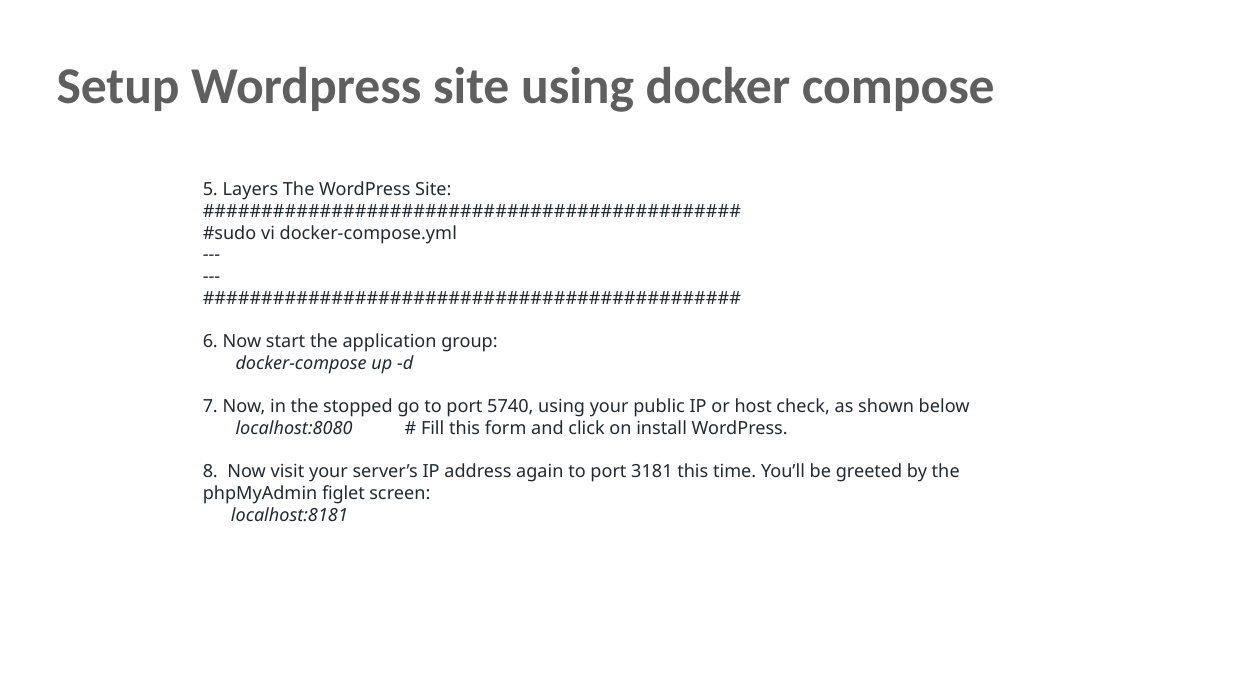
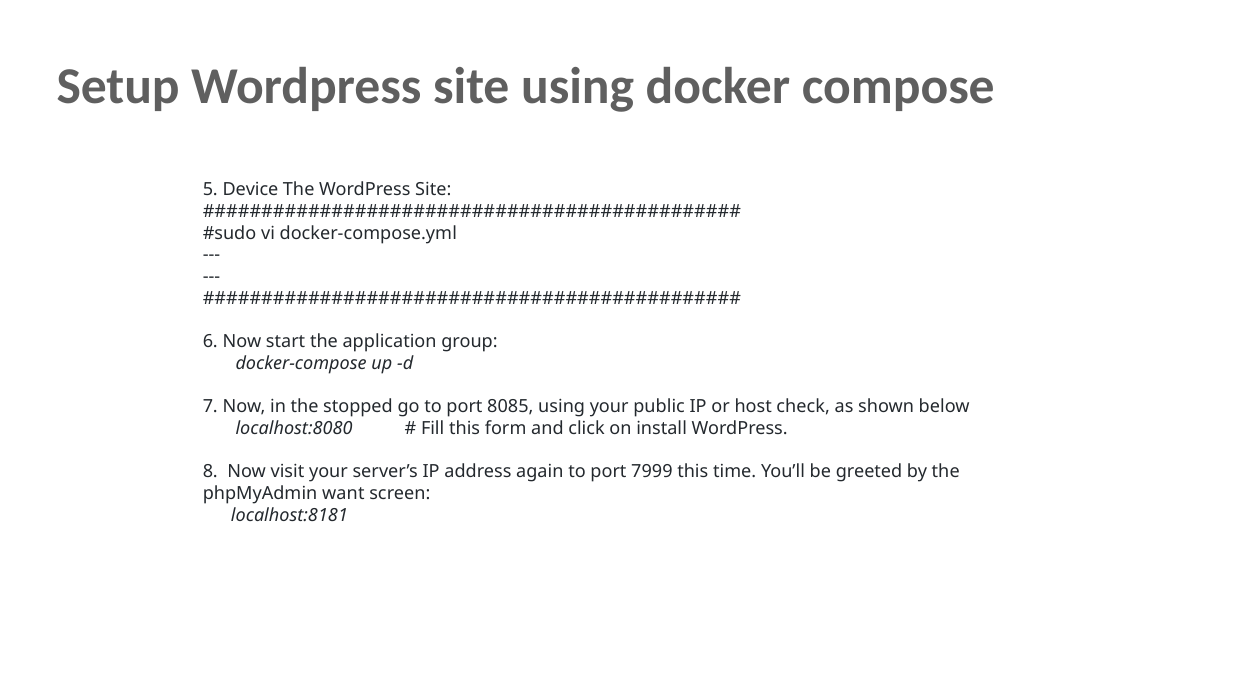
Layers: Layers -> Device (250, 190)
5740: 5740 -> 8085 (510, 407)
3181: 3181 -> 7999 (652, 472)
figlet: figlet -> want (343, 494)
